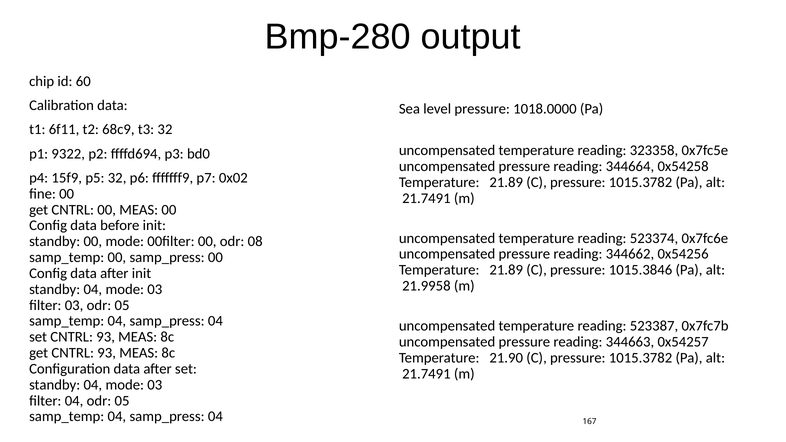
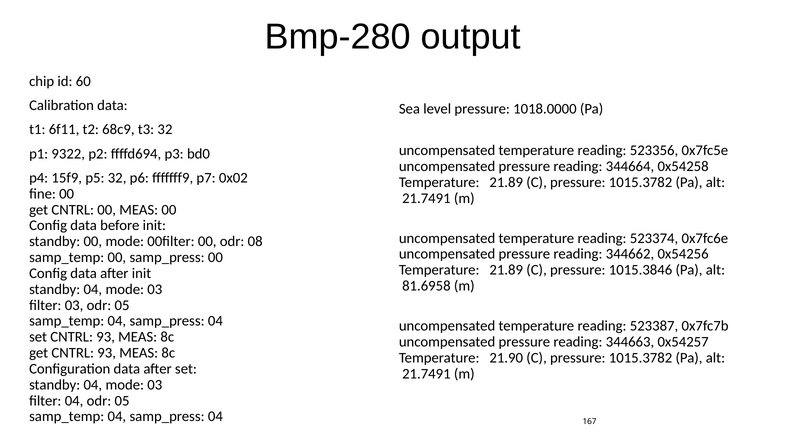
323358: 323358 -> 523356 (654, 150)
21.9958: 21.9958 -> 81.6958 (426, 286)
